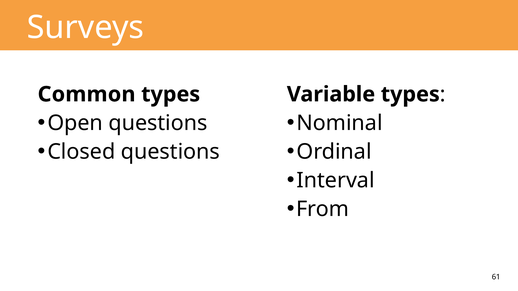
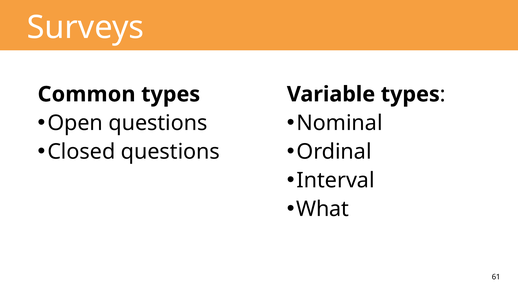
From: From -> What (323, 209)
